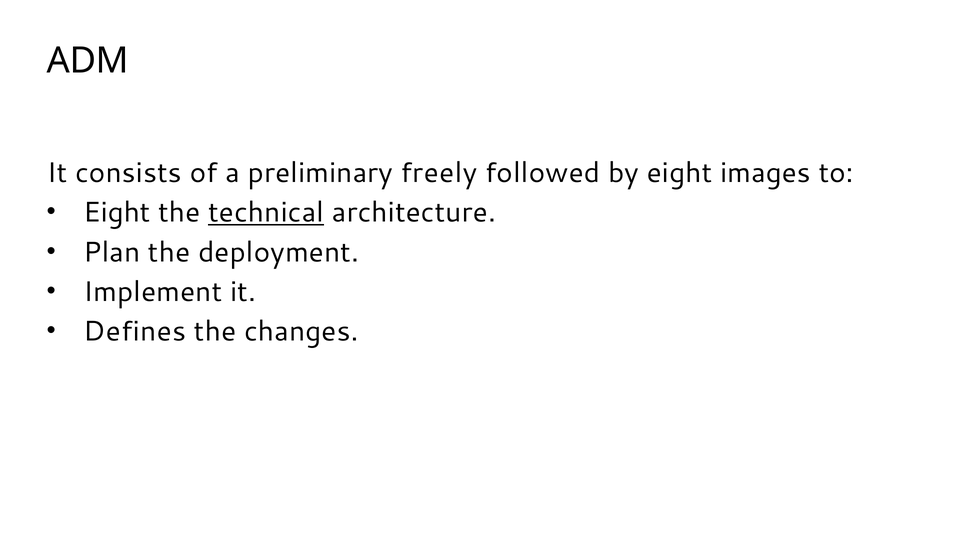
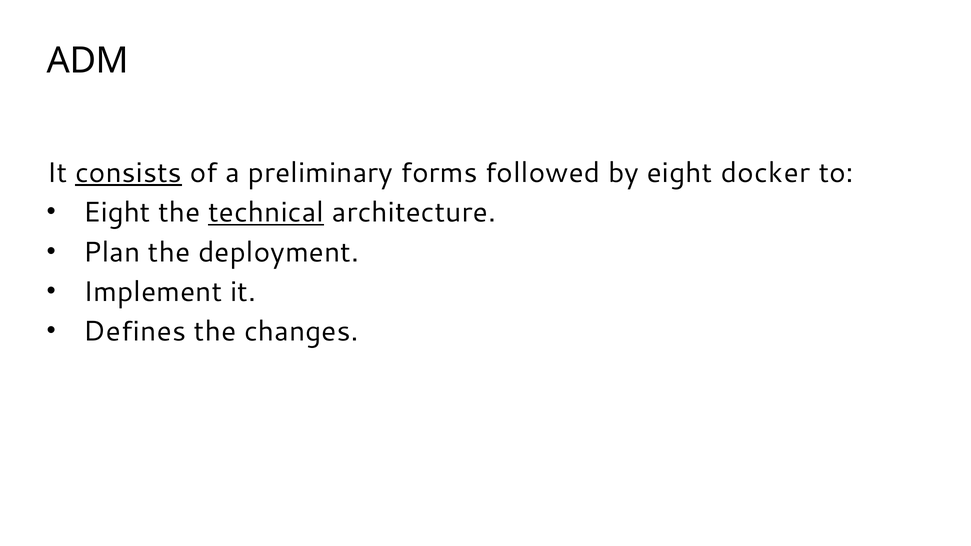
consists underline: none -> present (129, 173)
freely: freely -> forms (439, 173)
images: images -> docker (765, 173)
